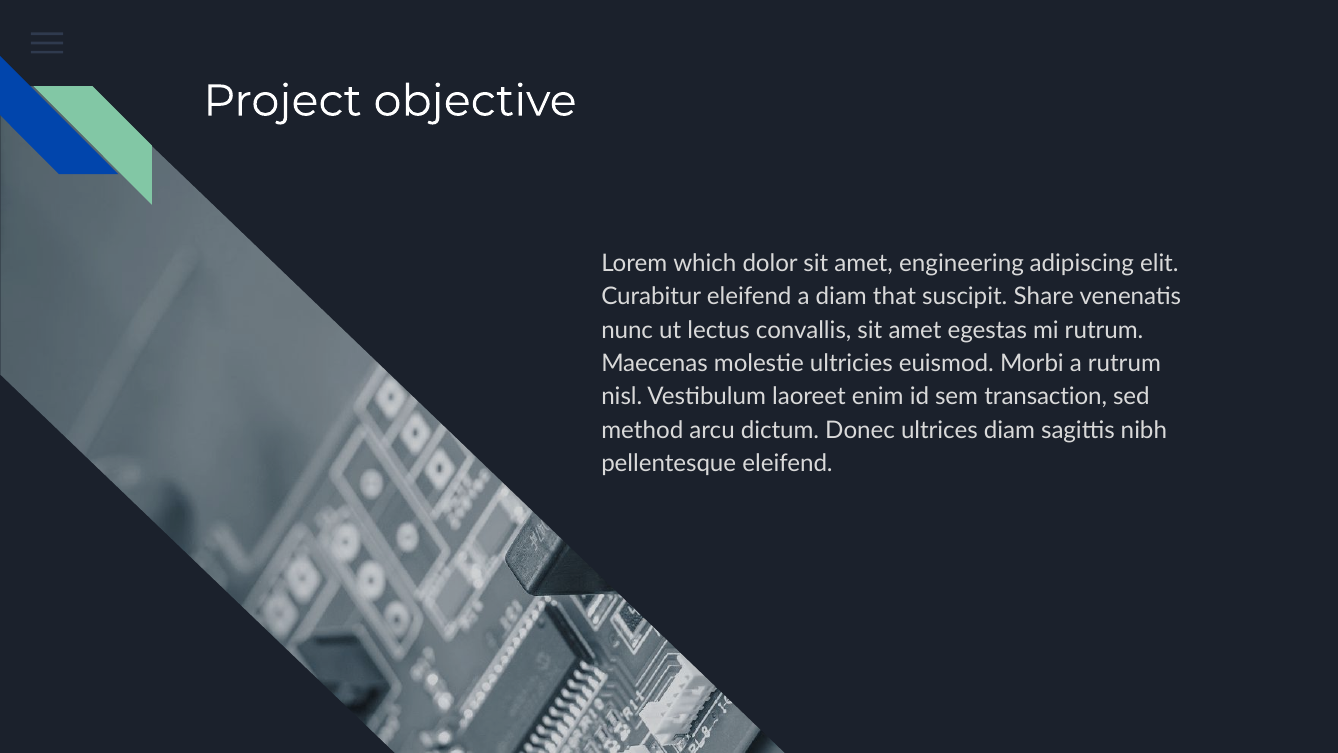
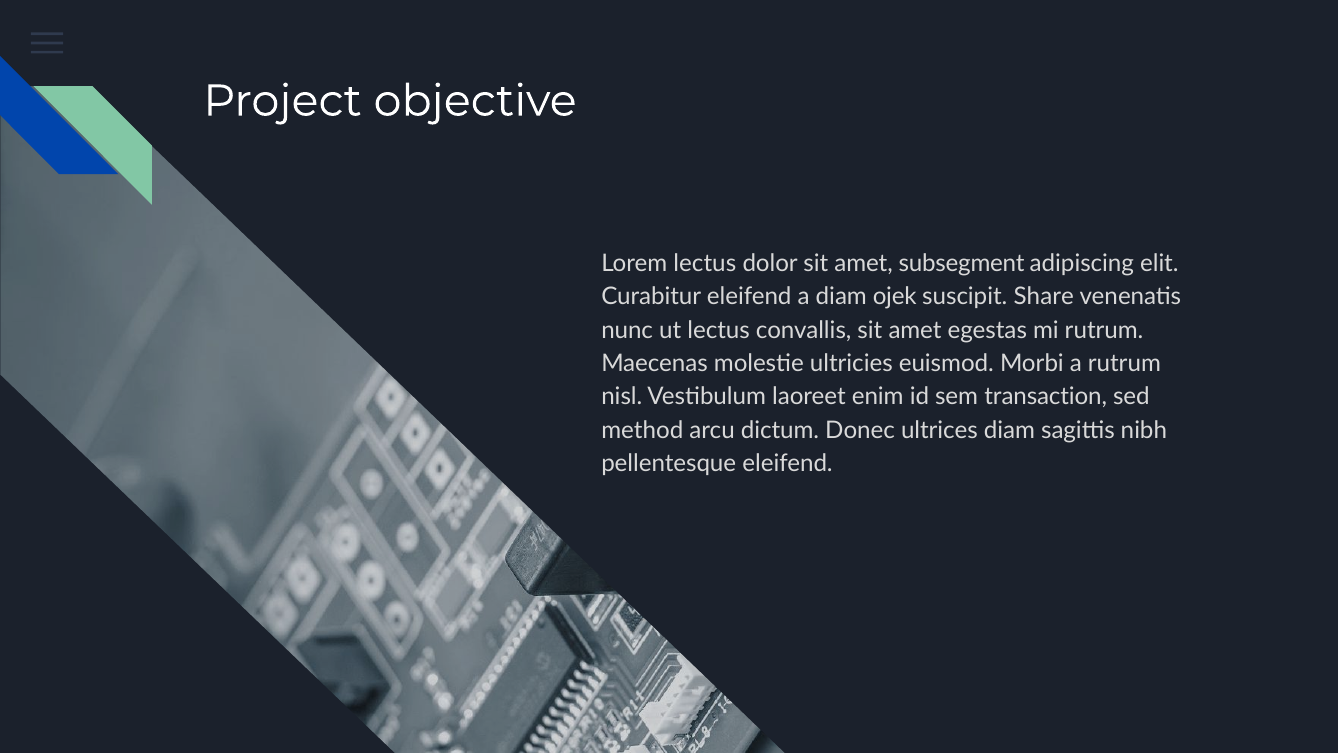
Lorem which: which -> lectus (705, 263)
engineering: engineering -> subsegment (962, 263)
that: that -> ojek (895, 297)
